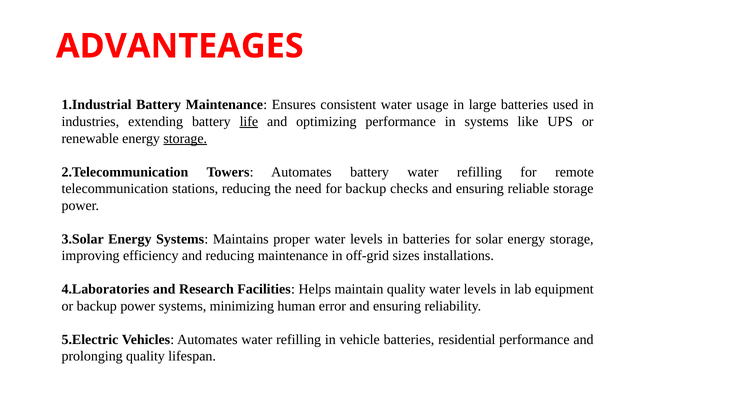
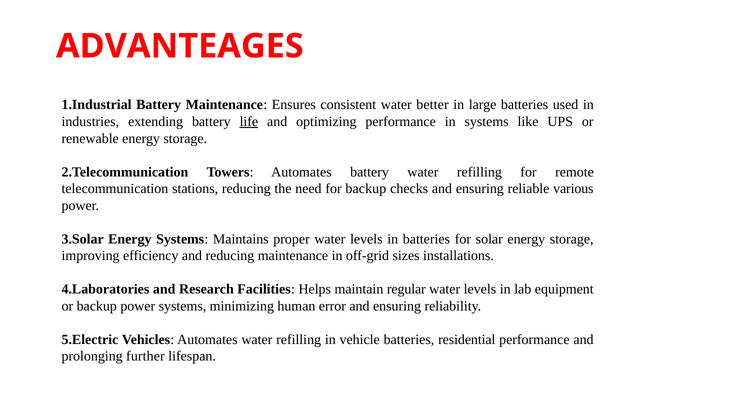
usage: usage -> better (433, 105)
storage underline: present -> none (185, 138)
reliable storage: storage -> various (573, 188)
maintain quality: quality -> regular (406, 289)
prolonging quality: quality -> further (145, 356)
